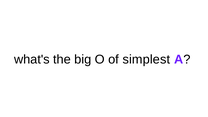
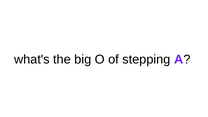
simplest: simplest -> stepping (146, 59)
